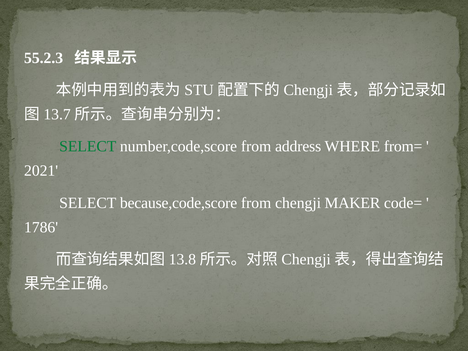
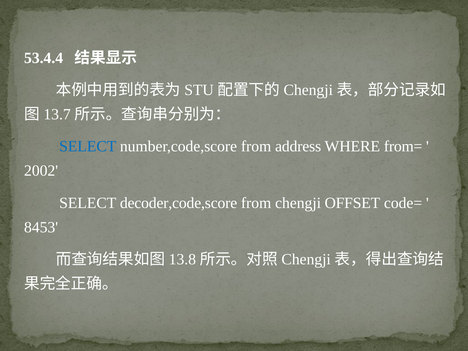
55.2.3: 55.2.3 -> 53.4.4 (44, 58)
SELECT colour: green -> blue (88, 146)
2021: 2021 -> 2002 (41, 171)
because,code,score: because,code,score -> decoder,code,score (179, 203)
MAKER: MAKER -> OFFSET (352, 203)
1786: 1786 -> 8453 (41, 227)
